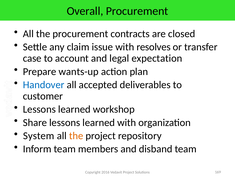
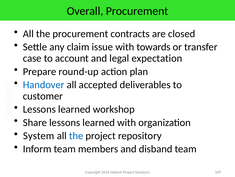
resolves: resolves -> towards (154, 47)
wants-up: wants-up -> round-up (79, 71)
the colour: orange -> blue (76, 135)
